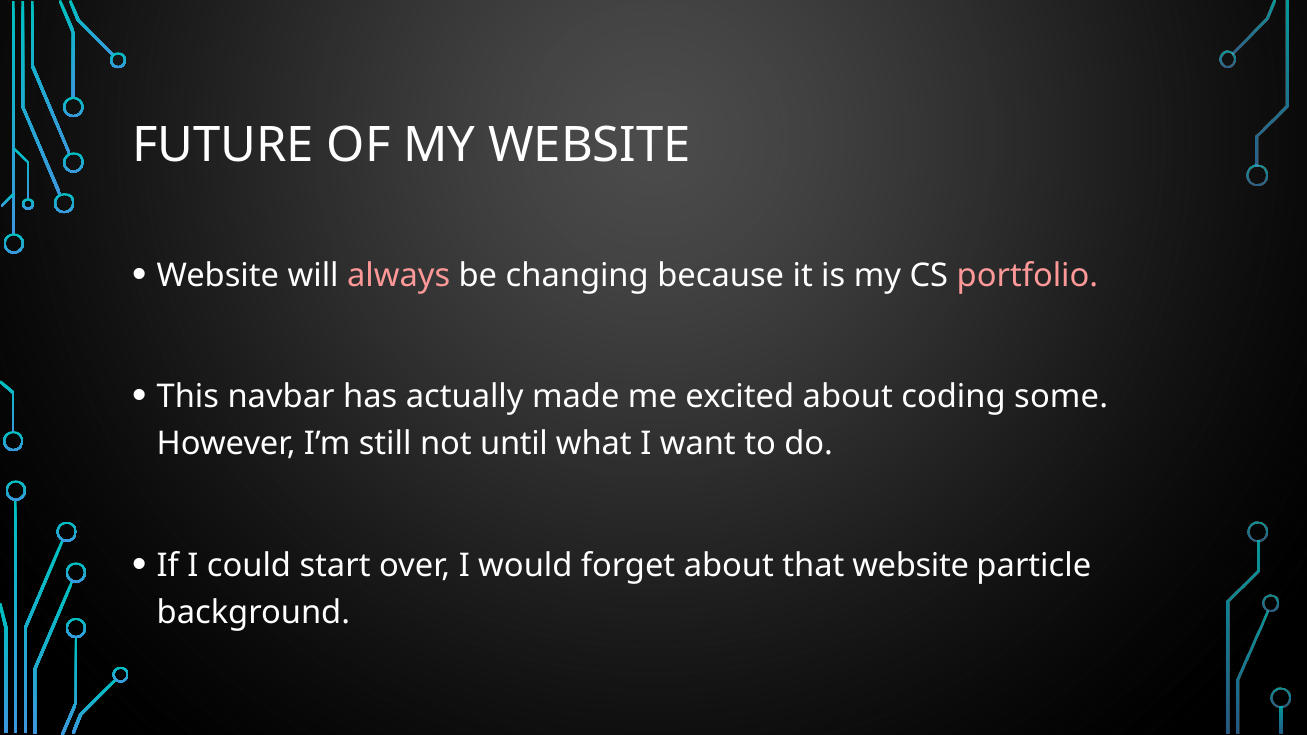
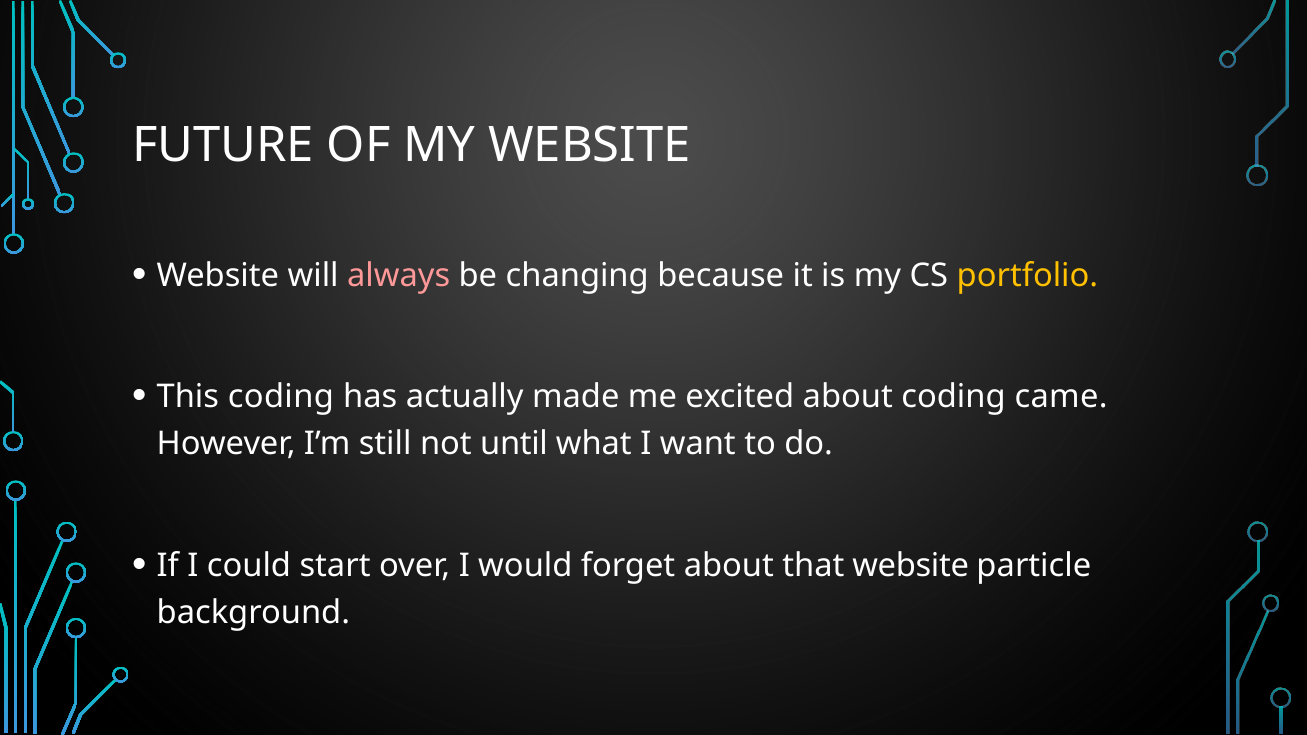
portfolio colour: pink -> yellow (1027, 276)
This navbar: navbar -> coding (281, 397)
some: some -> came (1061, 397)
